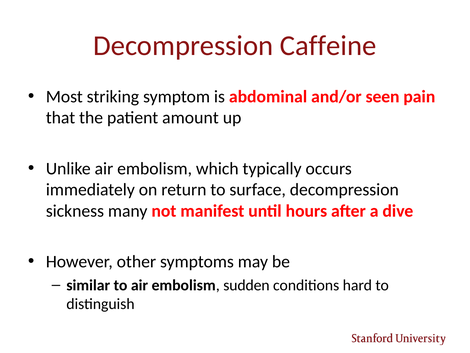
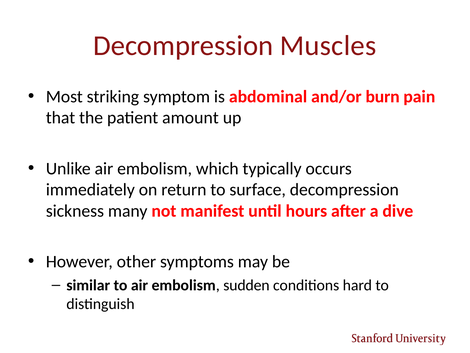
Caffeine: Caffeine -> Muscles (328, 45)
seen: seen -> burn (383, 96)
